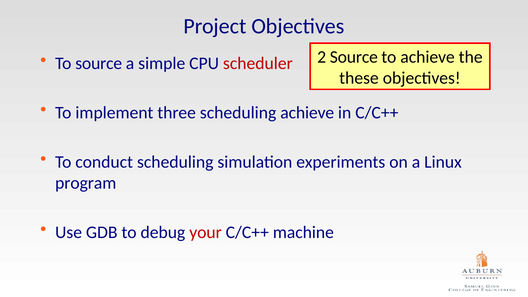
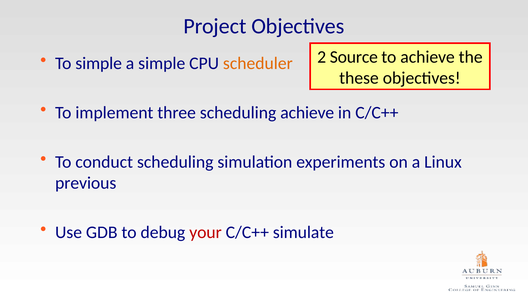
To source: source -> simple (99, 63)
scheduler colour: red -> orange (258, 63)
program: program -> previous (86, 183)
machine: machine -> simulate (303, 232)
